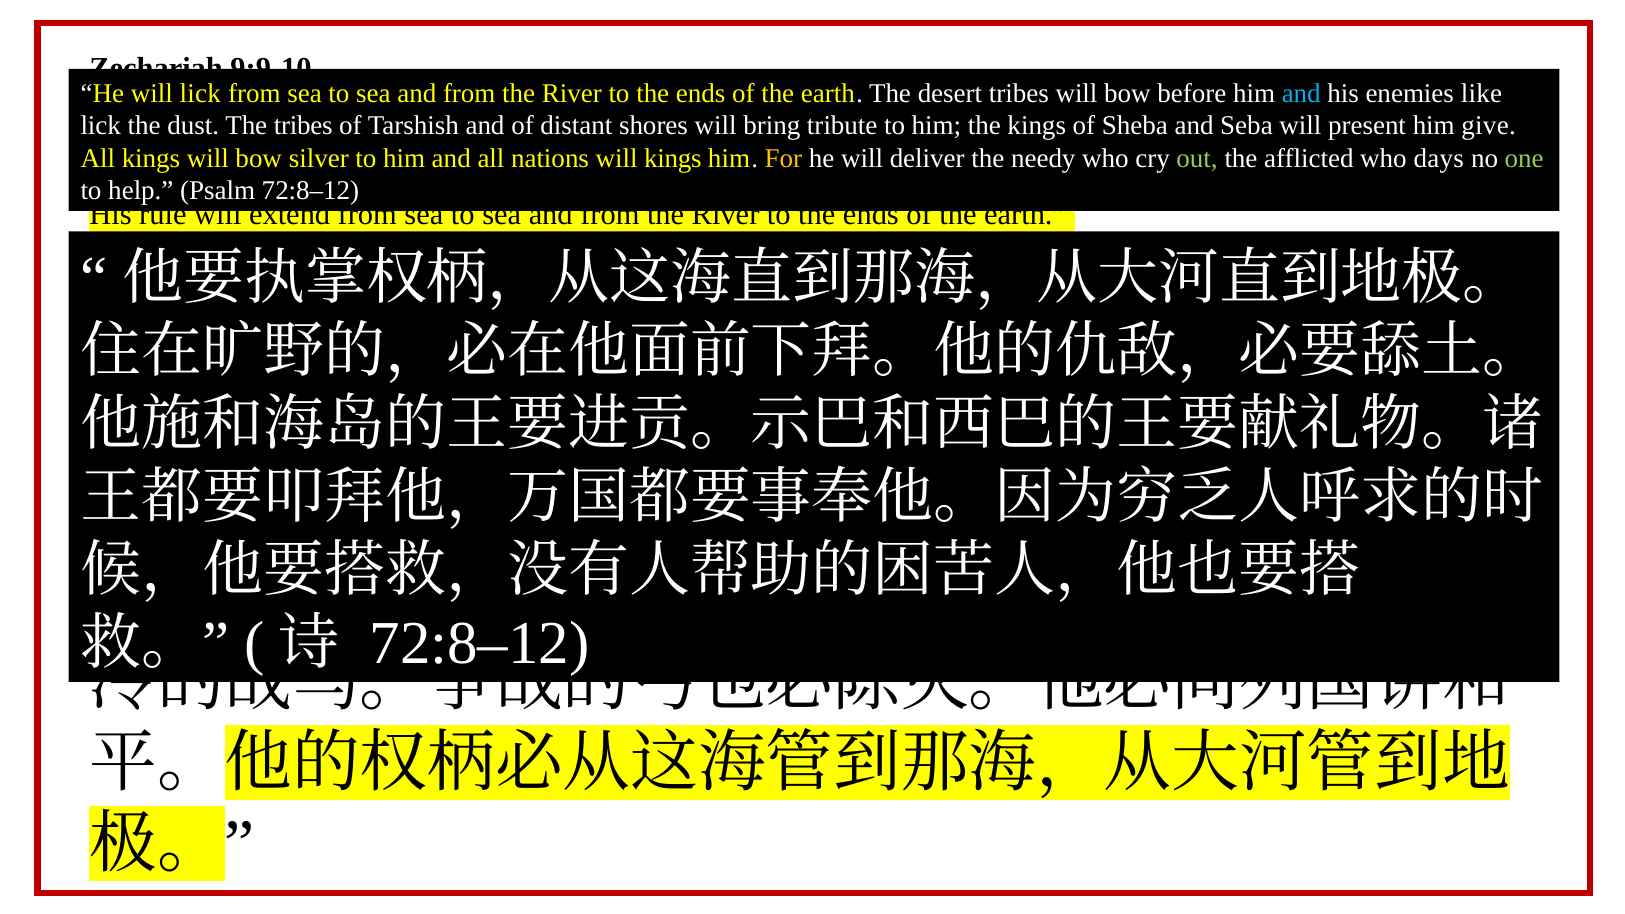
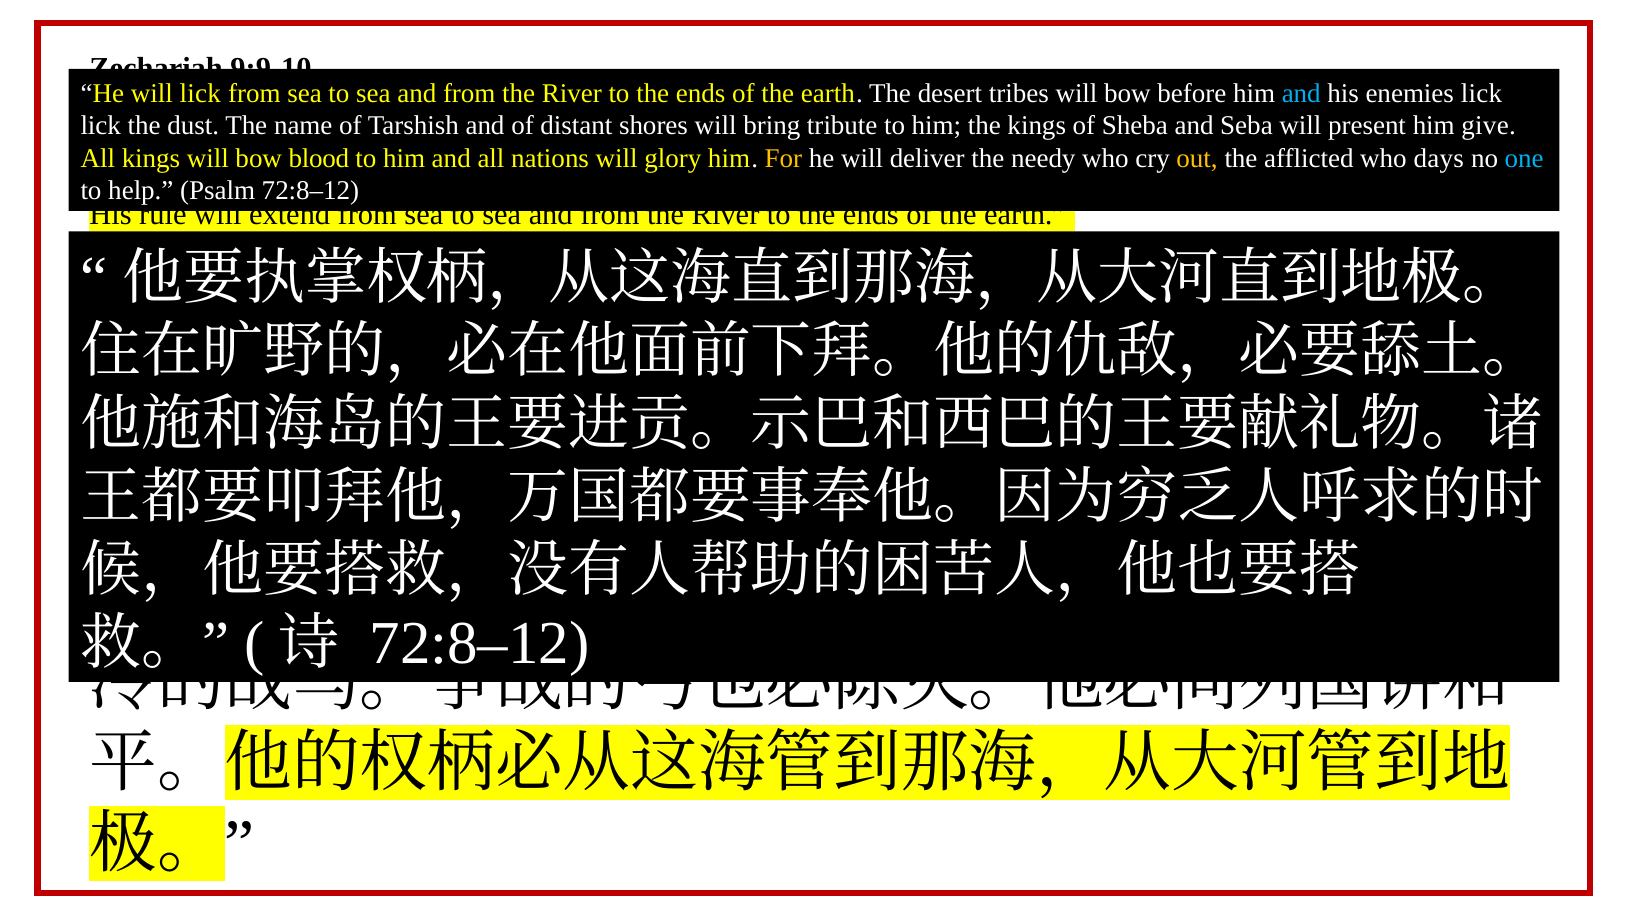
like: like -> lick (1481, 93)
tribes: tribes -> name (303, 126)
silver: silver -> blood (319, 158)
kings: kings -> glory (673, 158)
out colour: light green -> yellow (1197, 158)
one colour: light green -> light blue (1524, 158)
